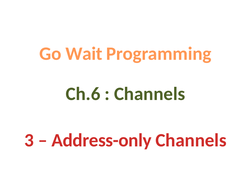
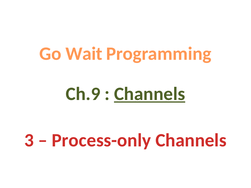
Ch.6: Ch.6 -> Ch.9 (83, 94)
Channels underline: none -> present (150, 94)
Address-only: Address-only -> Process-only (101, 141)
